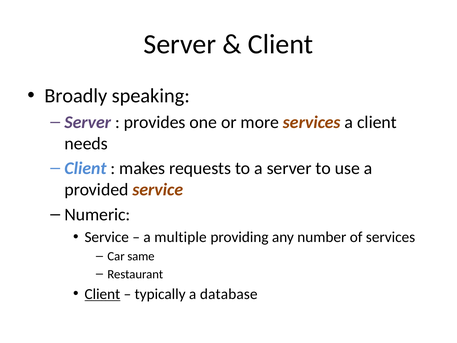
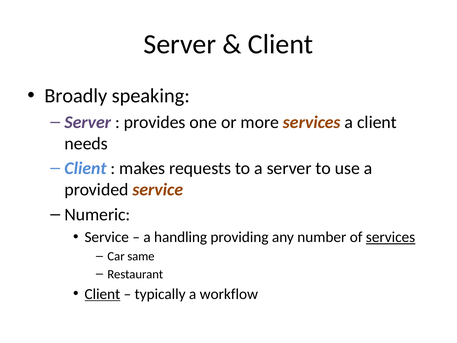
multiple: multiple -> handling (181, 237)
services underline: none -> present (391, 237)
database: database -> workflow (229, 294)
